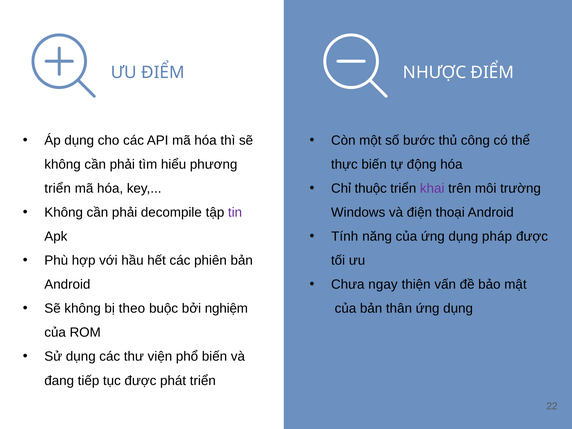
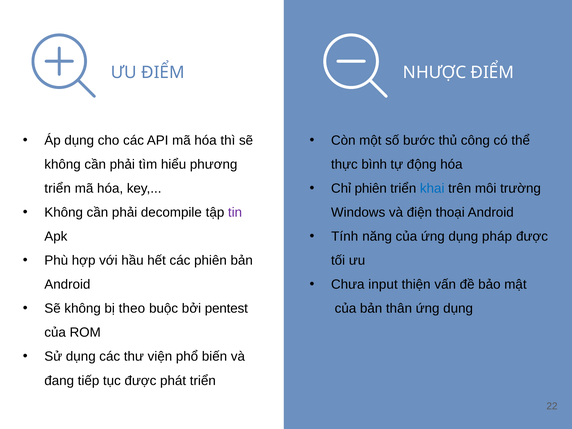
thực biến: biến -> bình (374, 164)
Chỉ thuộc: thuộc -> phiên (371, 188)
khai colour: purple -> blue (432, 188)
ngay: ngay -> input (383, 284)
nghiệm: nghiệm -> pentest (226, 309)
